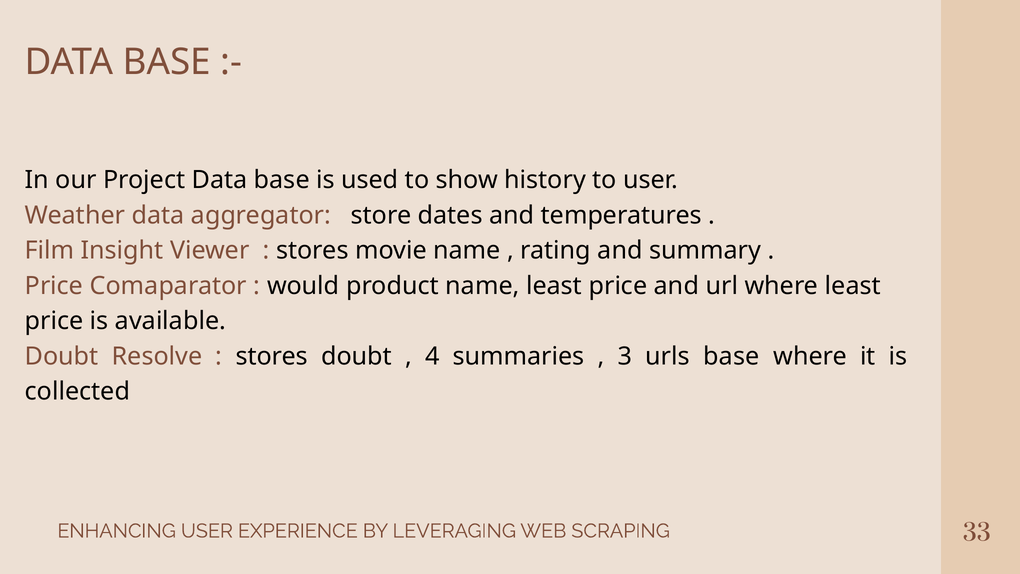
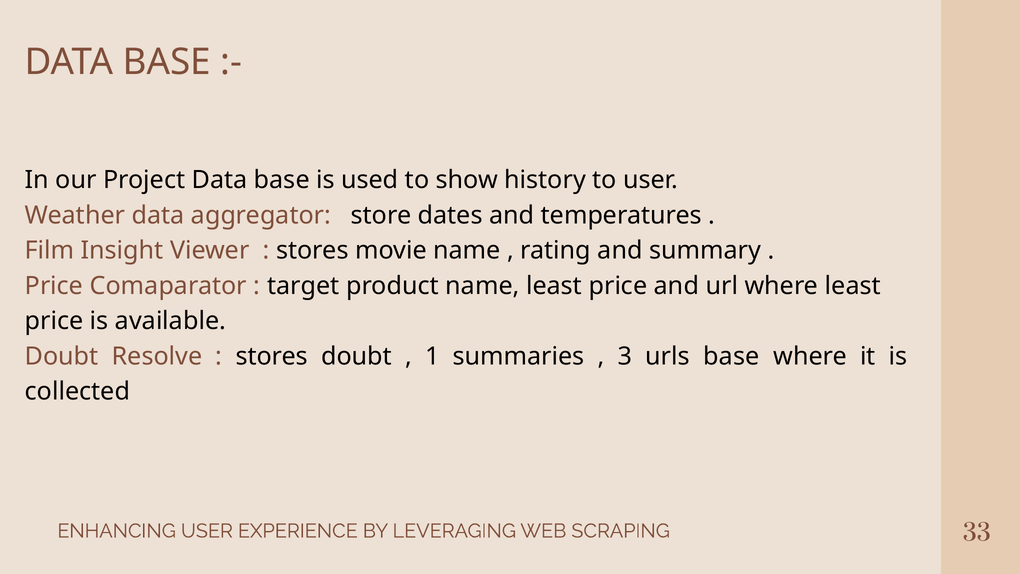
would: would -> target (303, 286)
4: 4 -> 1 (432, 356)
